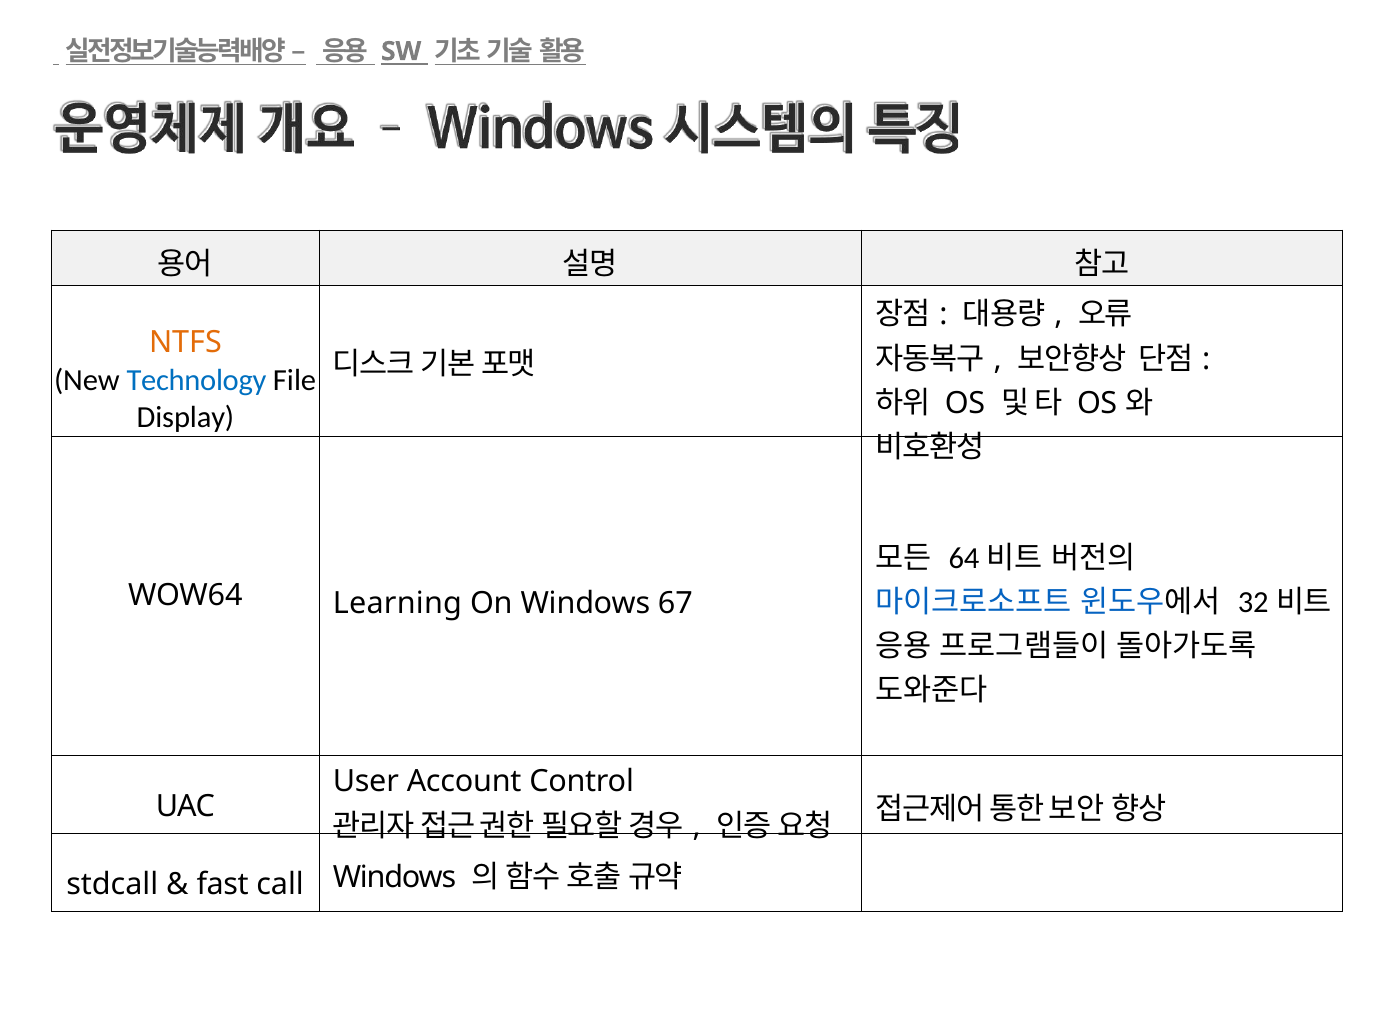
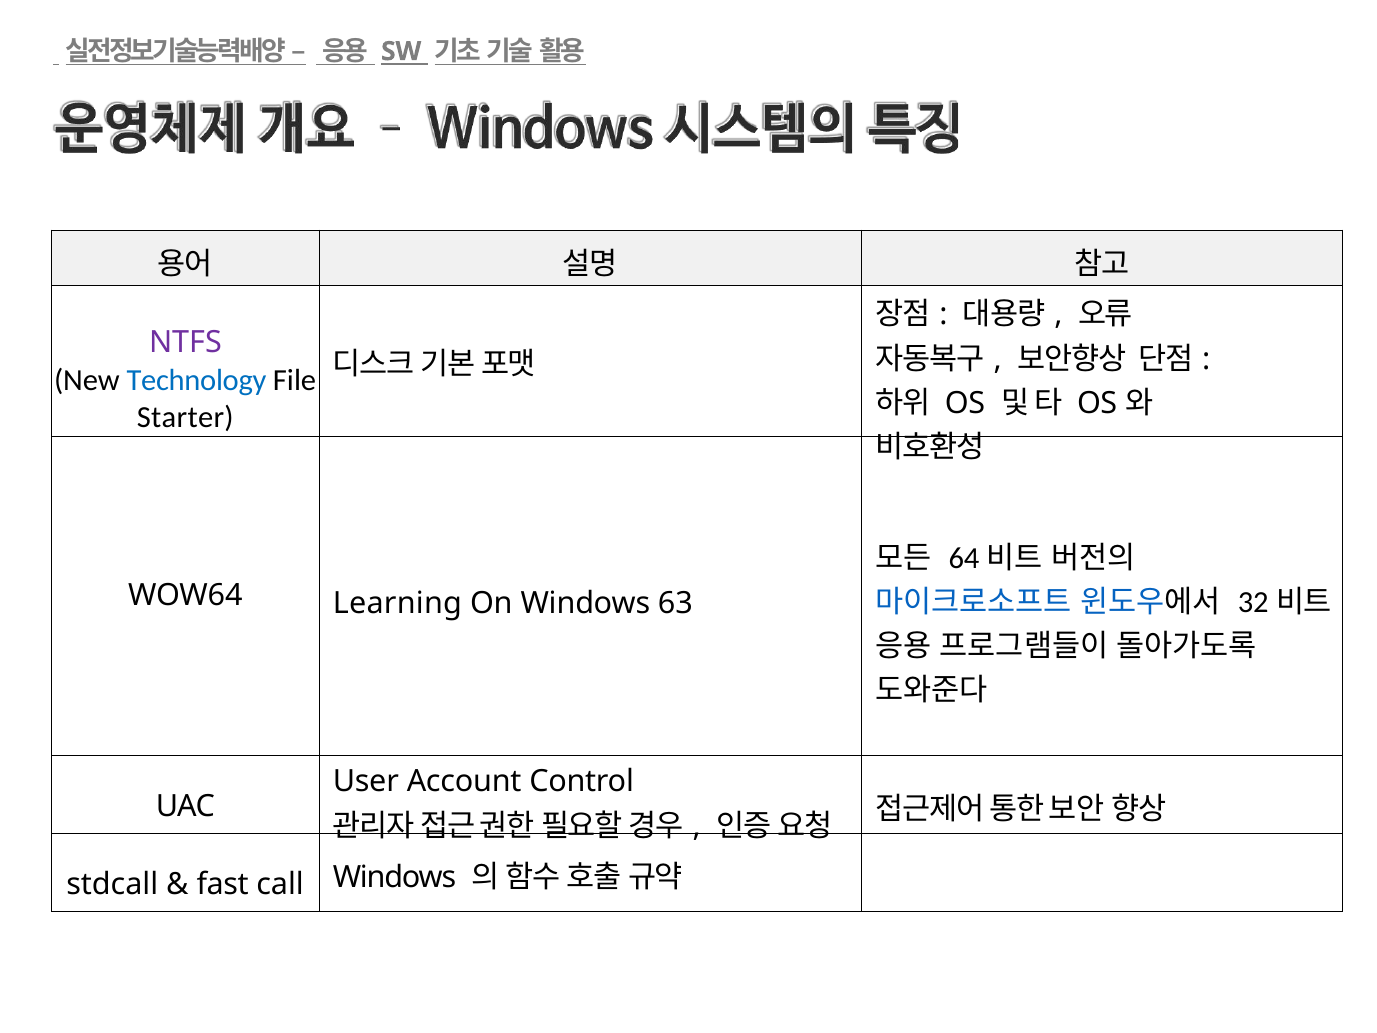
NTFS colour: orange -> purple (185, 342)
Display: Display -> Starter (185, 418)
67: 67 -> 63 (675, 603)
